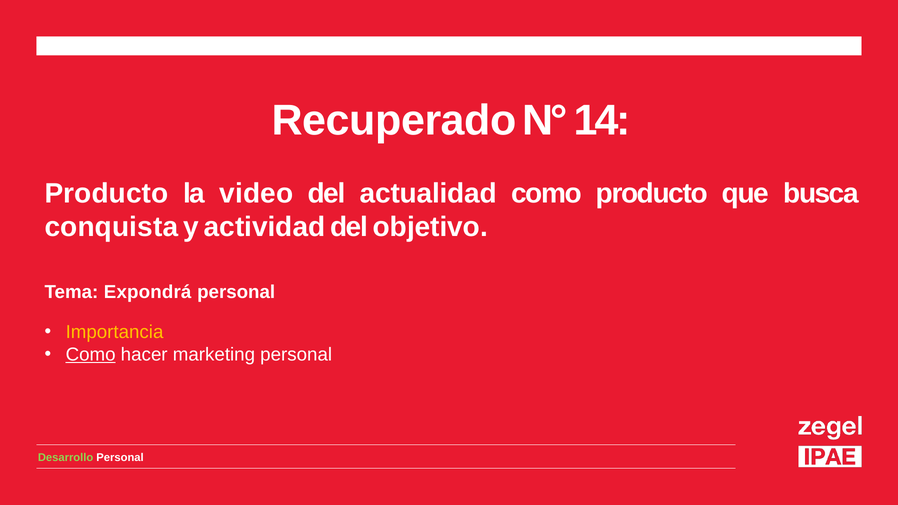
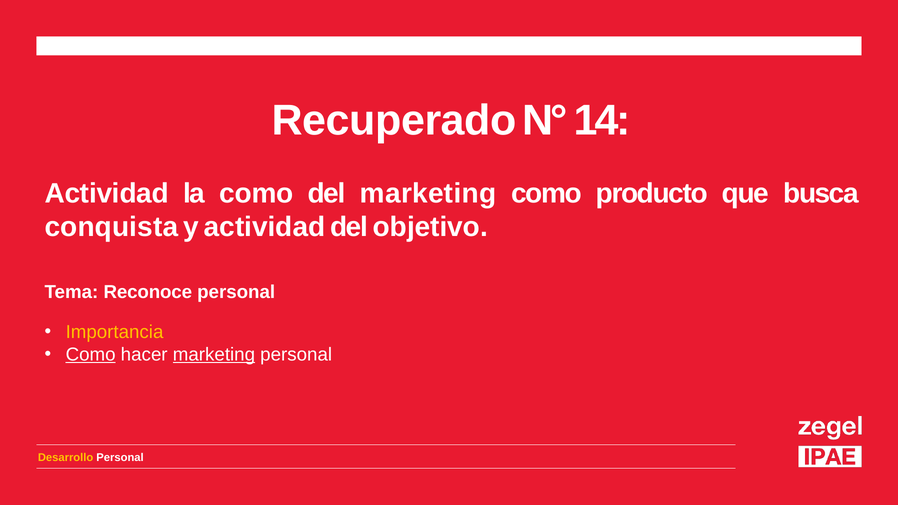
Producto: Producto -> Actividad (107, 193)
la video: video -> como (256, 193)
del actualidad: actualidad -> marketing (428, 193)
Expondrá: Expondrá -> Reconoce (148, 292)
marketing underline: none -> present (214, 355)
Desarrollo colour: light green -> yellow (66, 458)
